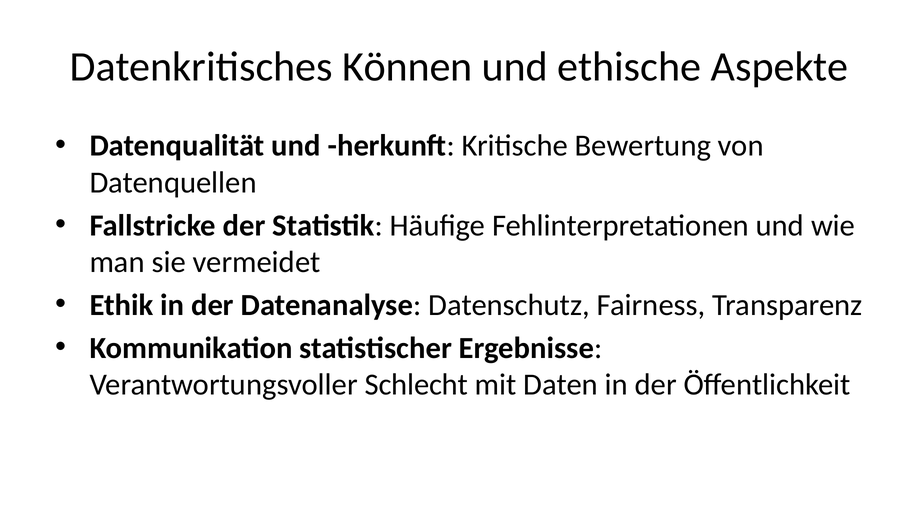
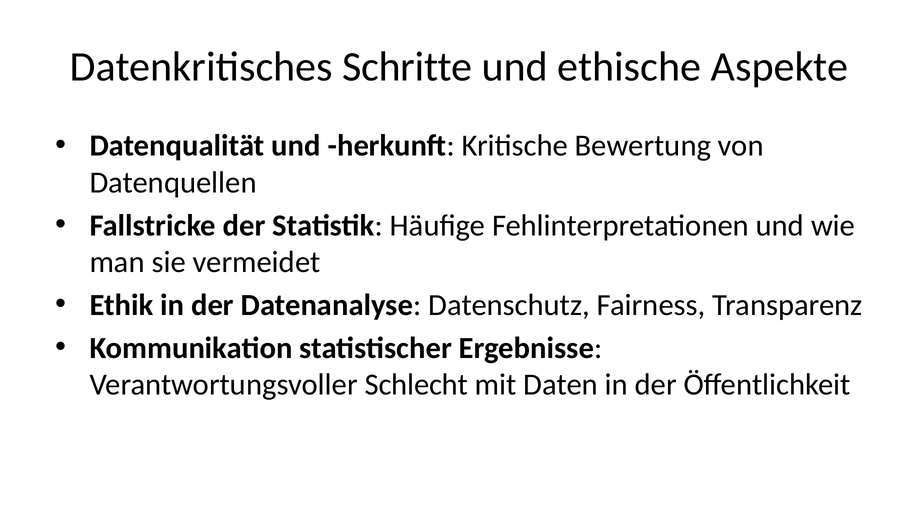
Können: Können -> Schritte (407, 67)
